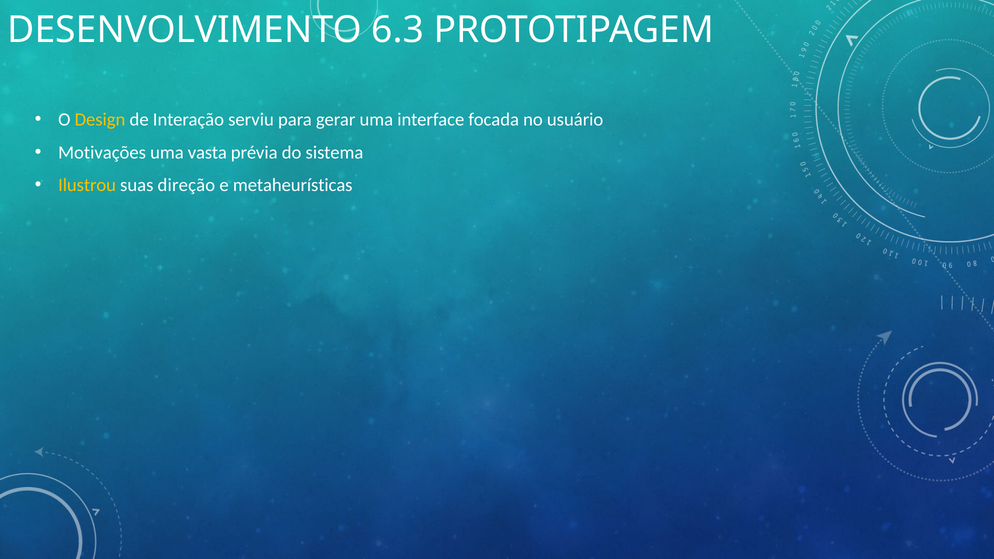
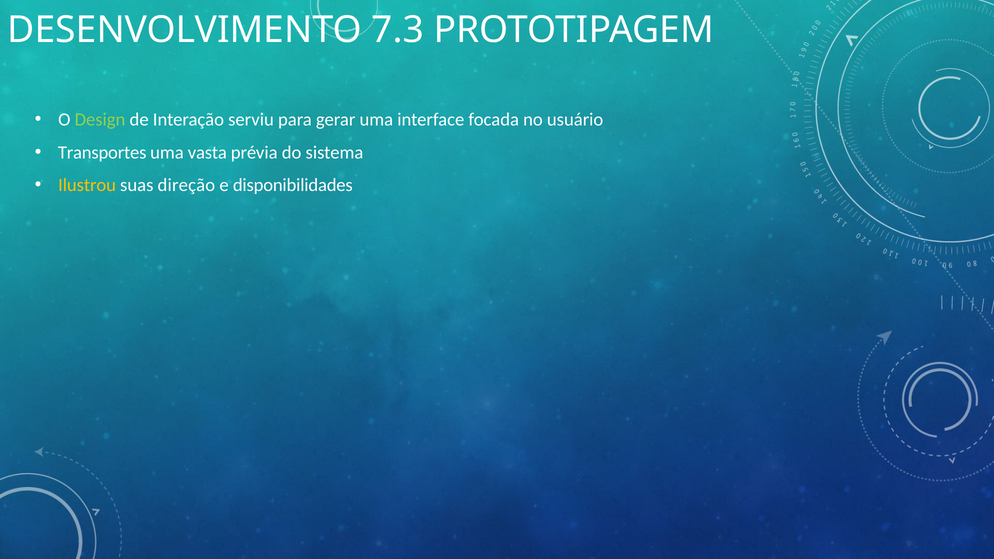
6.3: 6.3 -> 7.3 (398, 30)
Design colour: yellow -> light green (100, 120)
Motivações: Motivações -> Transportes (102, 152)
metaheurísticas: metaheurísticas -> disponibilidades (293, 185)
